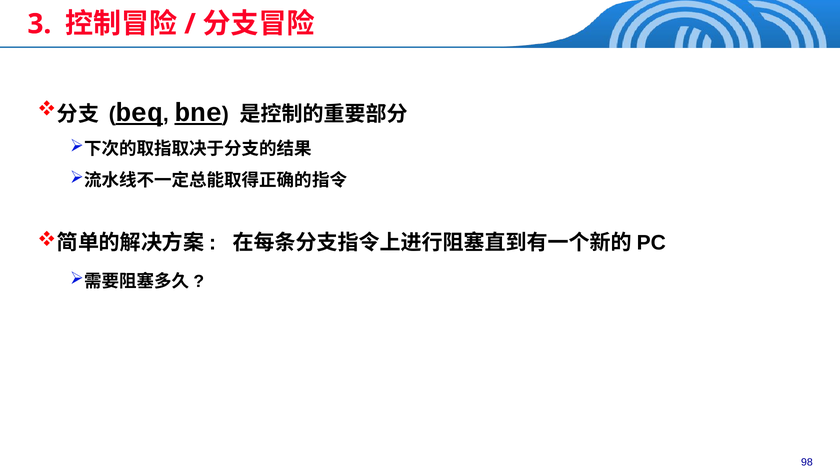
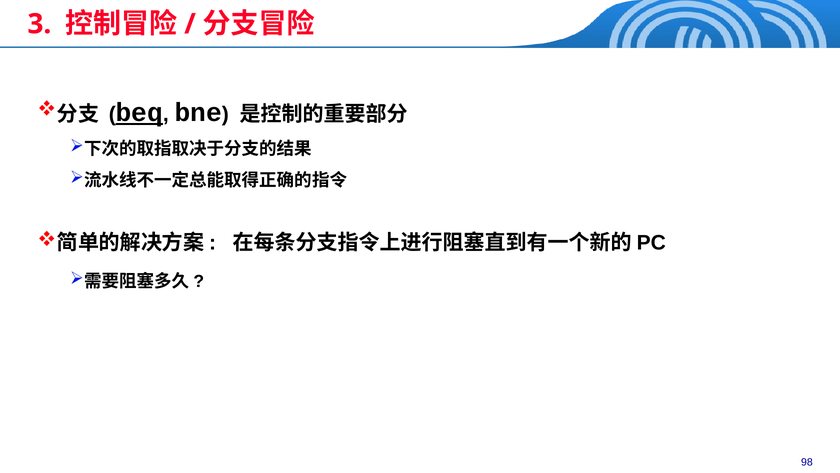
bne underline: present -> none (198, 113)
